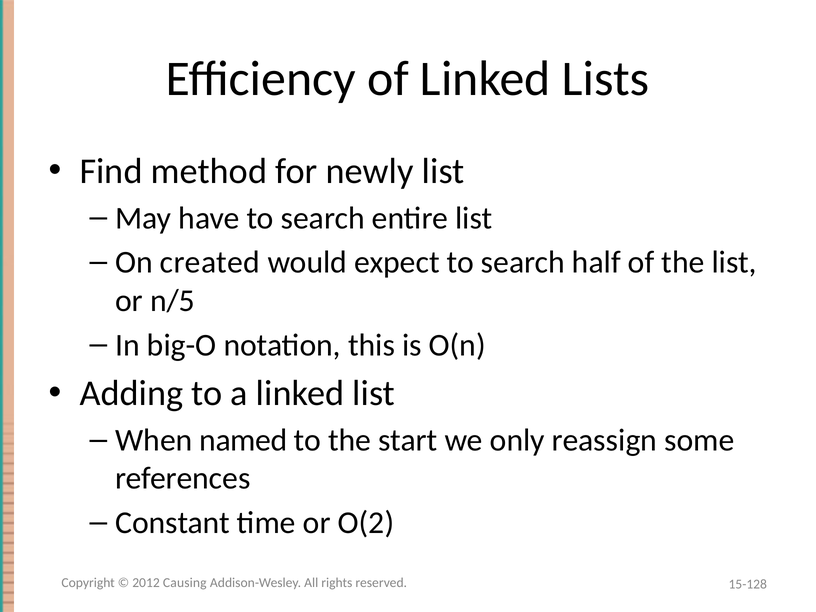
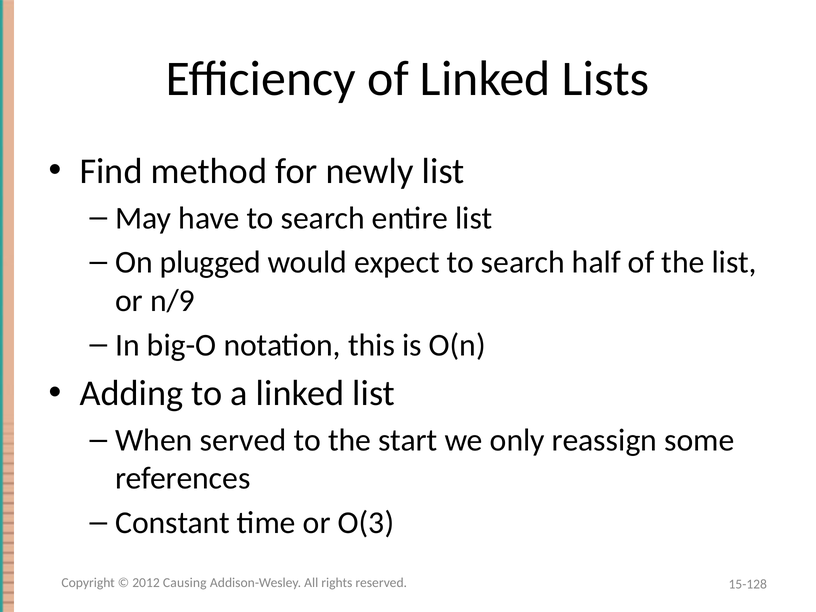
created: created -> plugged (210, 263)
n/5: n/5 -> n/9 (173, 301)
named: named -> served (243, 440)
O(2: O(2 -> O(3 (366, 523)
